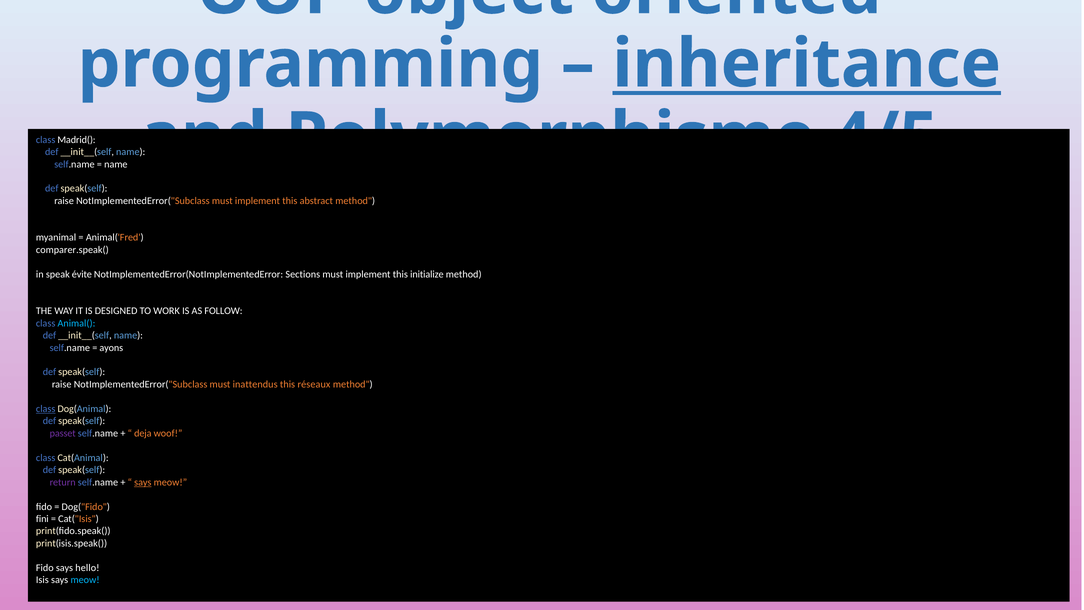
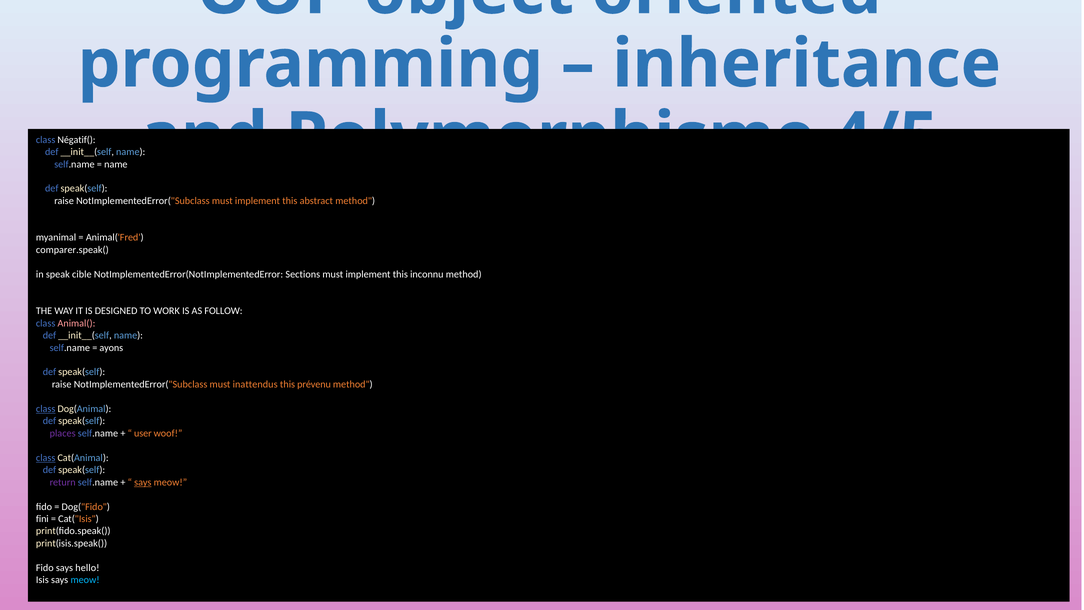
inheritance underline: present -> none (807, 64)
Madrid(: Madrid( -> Négatif( (76, 140)
évite: évite -> cible (82, 274)
initialize: initialize -> inconnu (427, 274)
Animal( colour: light blue -> pink (76, 323)
réseaux: réseaux -> prévenu (314, 384)
passet: passet -> places (63, 433)
deja: deja -> user (143, 433)
class underline: none -> present (46, 458)
